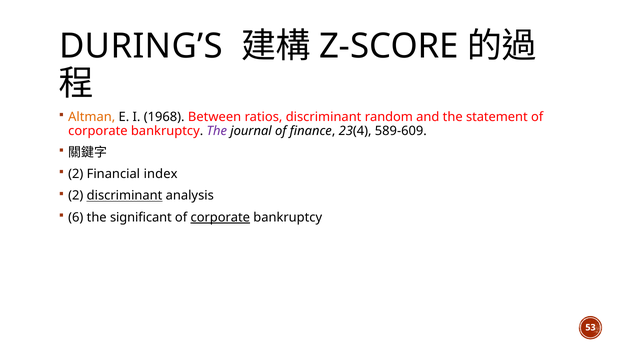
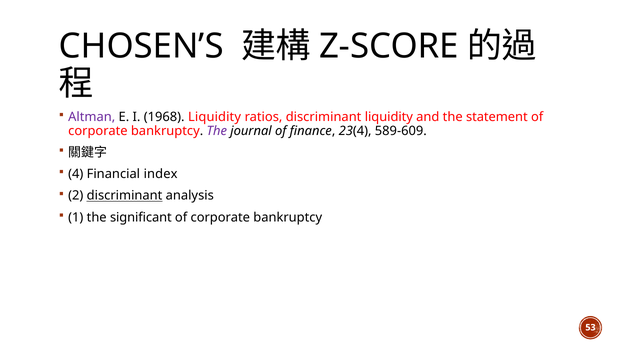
DURING’S: DURING’S -> CHOSEN’S (141, 46)
Altman colour: orange -> purple (92, 117)
1968 Between: Between -> Liquidity (215, 117)
discriminant random: random -> liquidity (389, 117)
2: 2 -> 4 (76, 174)
6: 6 -> 1 (76, 217)
corporate underline: present -> none (220, 217)
